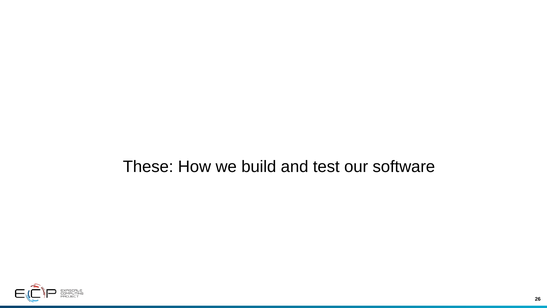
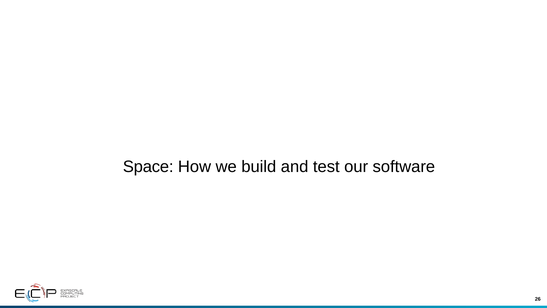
These: These -> Space (148, 167)
